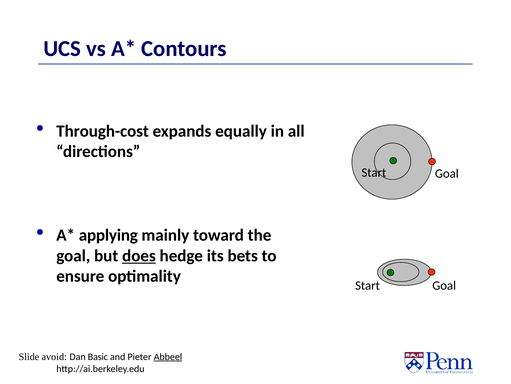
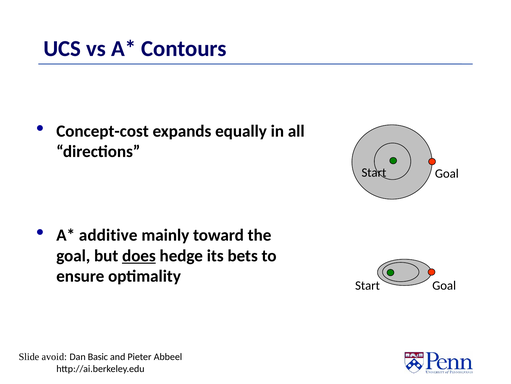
Through-cost: Through-cost -> Concept-cost (103, 131)
applying: applying -> additive (108, 235)
Abbeel underline: present -> none (168, 356)
